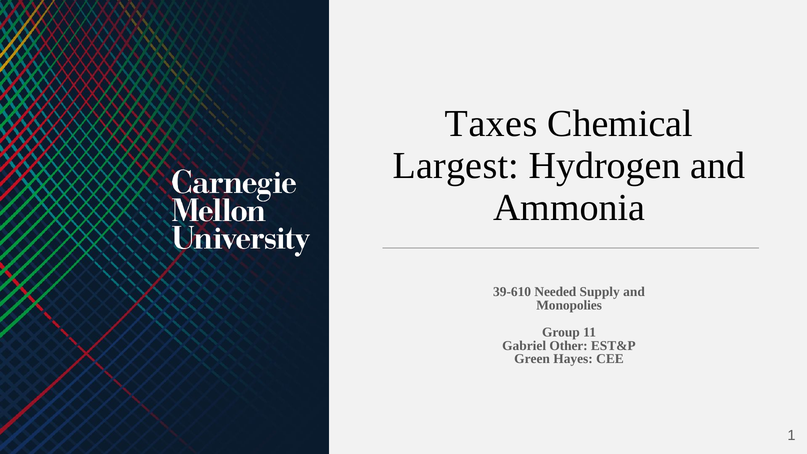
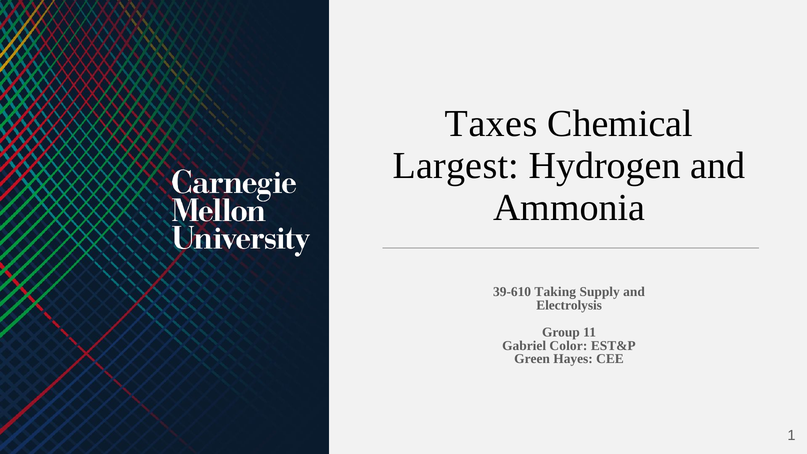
Needed: Needed -> Taking (555, 292)
Monopolies: Monopolies -> Electrolysis (569, 305)
Other: Other -> Color (568, 346)
